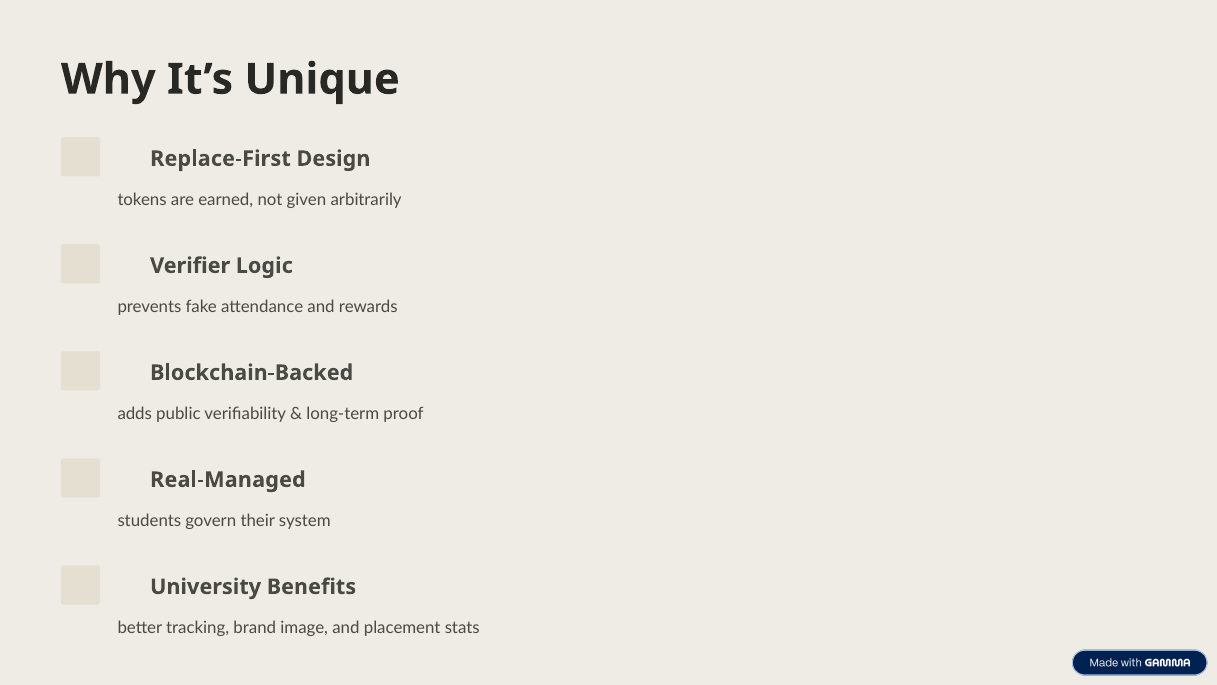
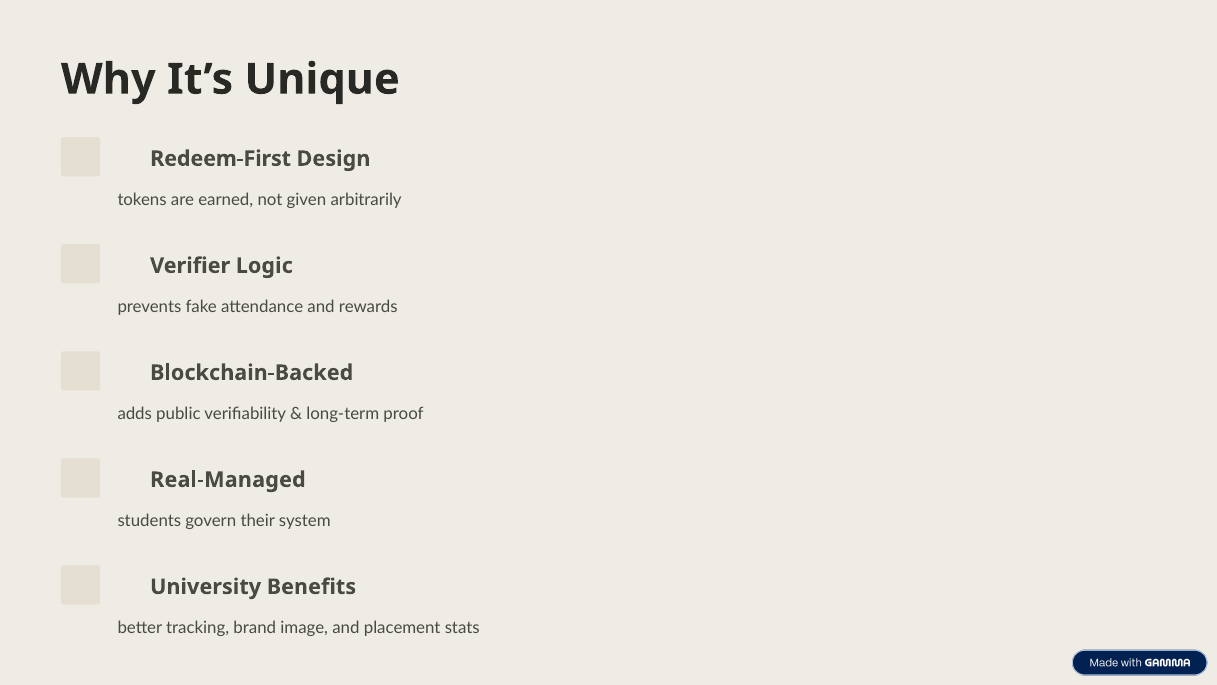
Replace-First: Replace-First -> Redeem-First (221, 159)
